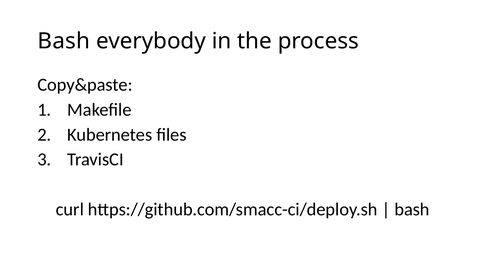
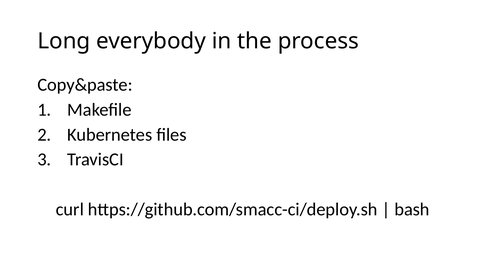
Bash: Bash -> Long (64, 41)
